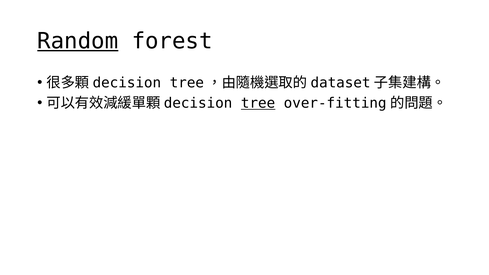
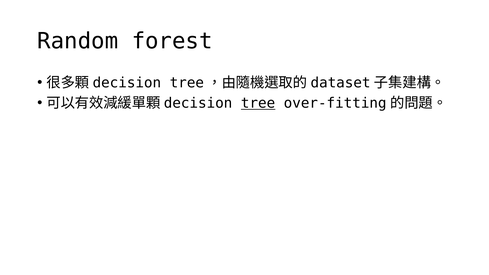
Random underline: present -> none (78, 41)
